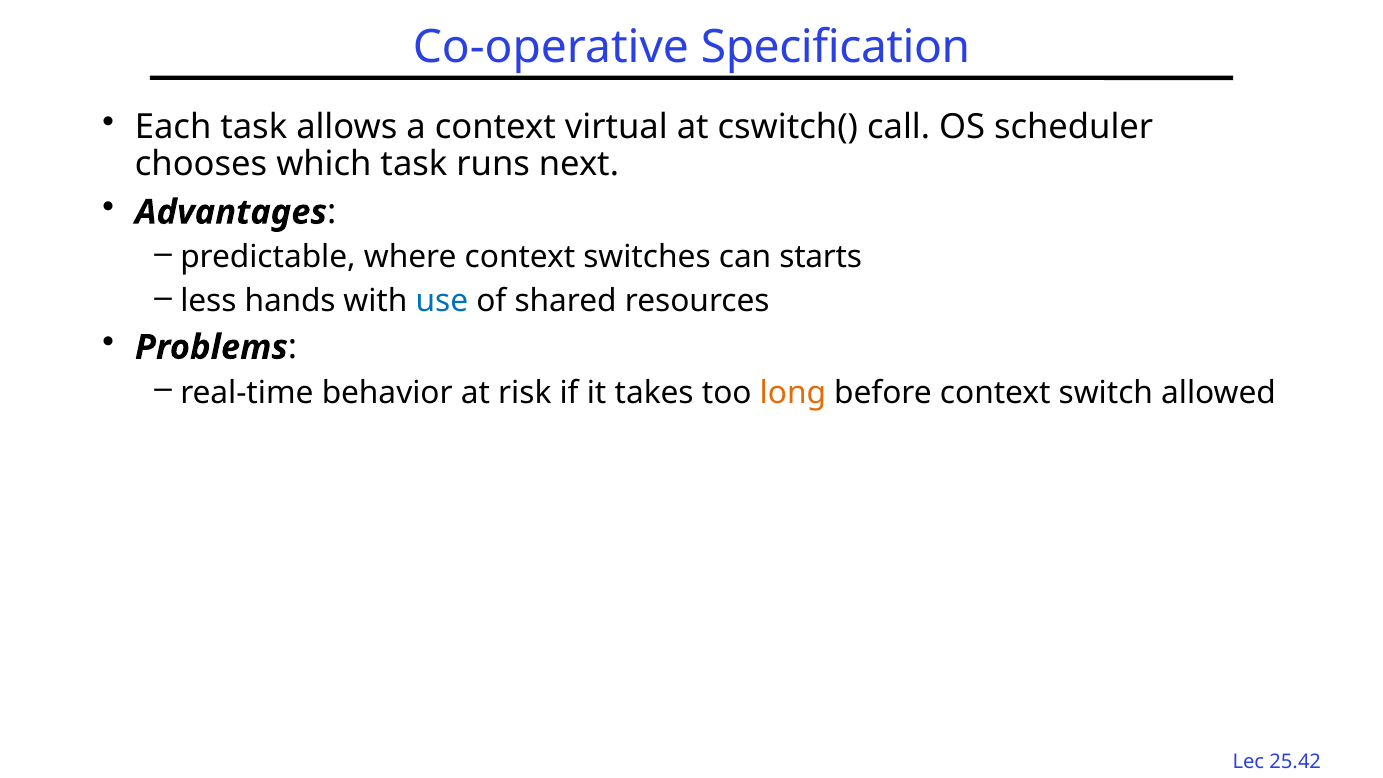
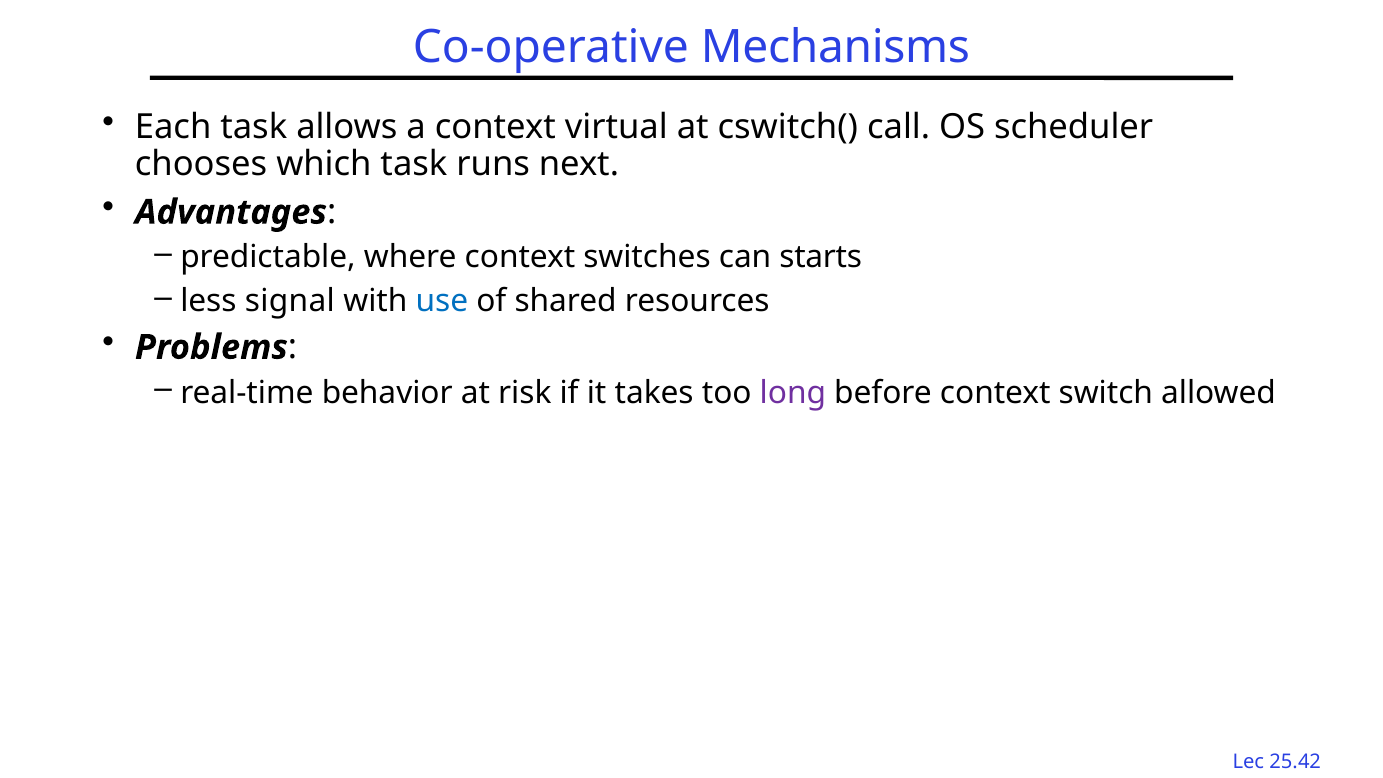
Specification: Specification -> Mechanisms (835, 47)
hands: hands -> signal (290, 301)
long colour: orange -> purple (793, 393)
